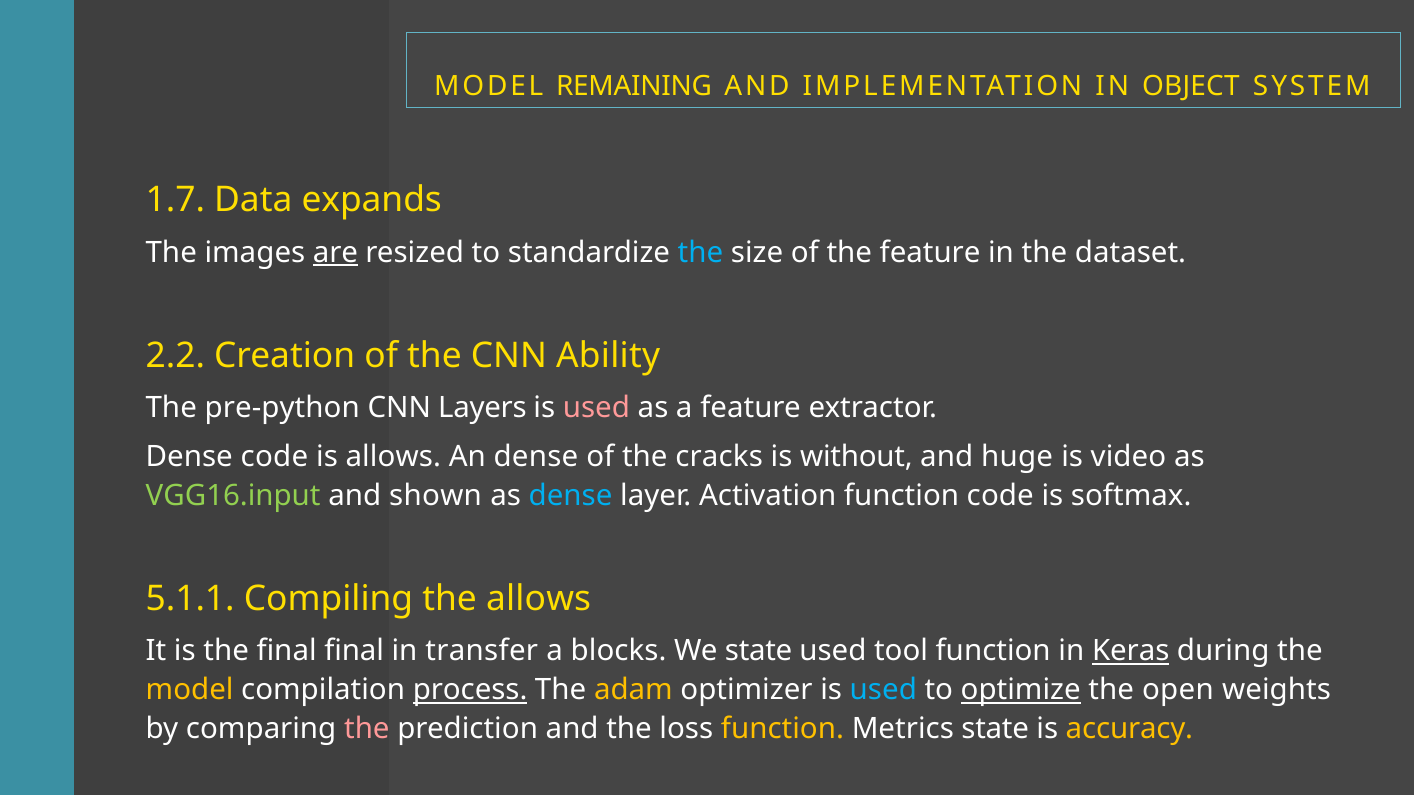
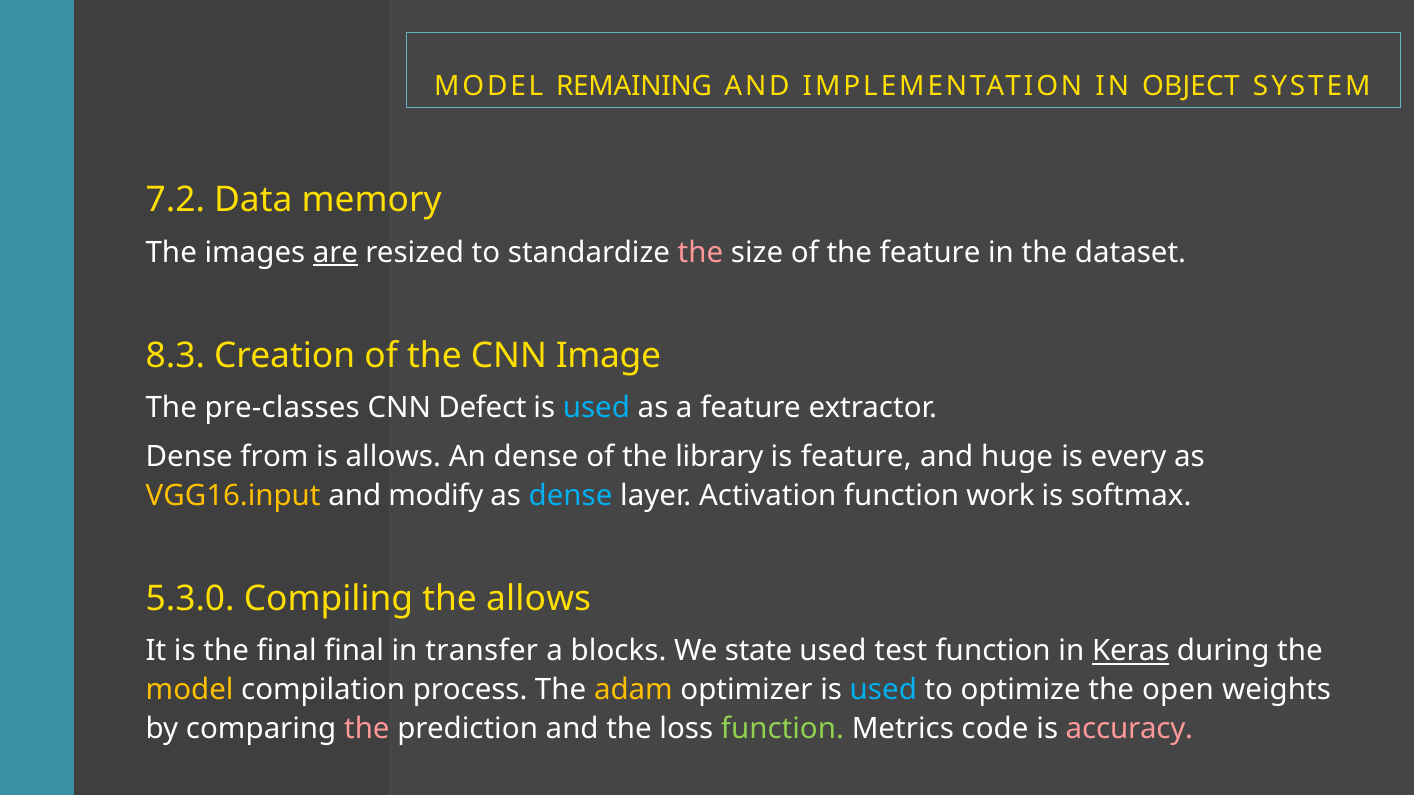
1.7: 1.7 -> 7.2 (175, 200)
expands: expands -> memory (372, 200)
the colour: light blue -> pink (700, 253)
2.2: 2.2 -> 8.3 (175, 356)
Ability: Ability -> Image (608, 356)
pre-python: pre-python -> pre-classes (282, 408)
Layers: Layers -> Defect (482, 408)
used colour: pink -> light blue (596, 408)
Dense code: code -> from (274, 457)
cracks: cracks -> library (719, 457)
is without: without -> feature (856, 457)
video: video -> every (1129, 457)
VGG16.input colour: light green -> yellow (233, 496)
shown: shown -> modify (436, 496)
function code: code -> work (1001, 496)
5.1.1: 5.1.1 -> 5.3.0 (190, 599)
tool: tool -> test (901, 651)
process underline: present -> none (470, 690)
optimize underline: present -> none (1021, 690)
function colour: yellow -> light green (782, 729)
Metrics state: state -> code (995, 729)
accuracy colour: yellow -> pink (1129, 729)
